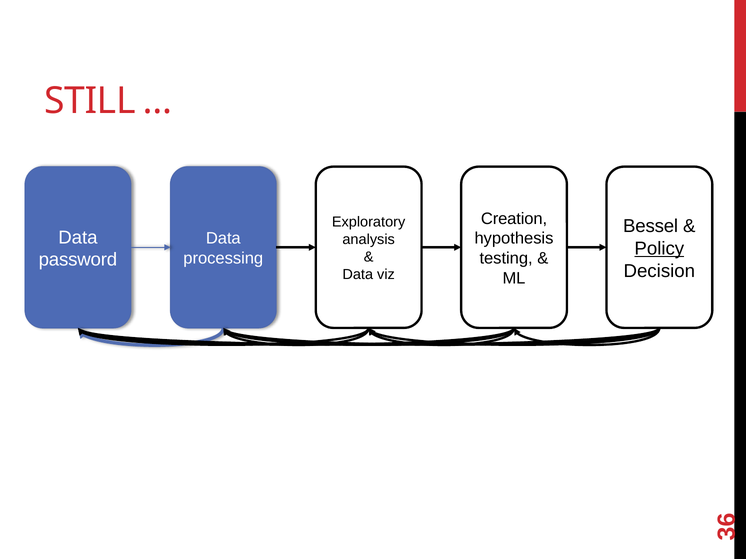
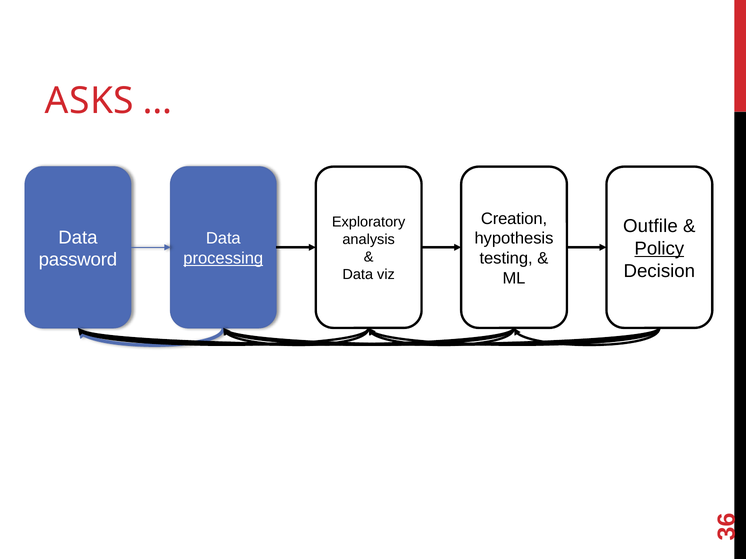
STILL: STILL -> ASKS (89, 101)
Bessel: Bessel -> Outfile (650, 226)
processing underline: none -> present (223, 259)
